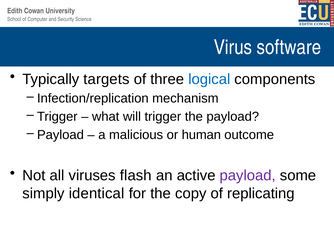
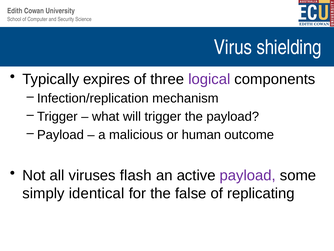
software: software -> shielding (289, 47)
targets: targets -> expires (107, 79)
logical colour: blue -> purple (209, 79)
copy: copy -> false (191, 193)
